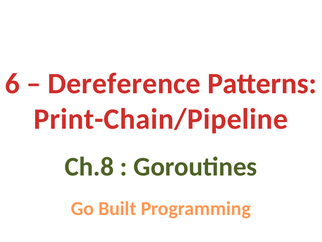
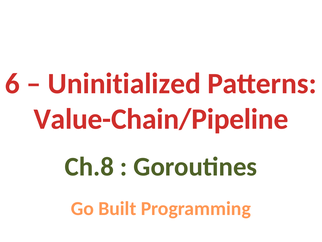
Dereference: Dereference -> Uninitialized (124, 83)
Print-Chain/Pipeline: Print-Chain/Pipeline -> Value-Chain/Pipeline (161, 119)
